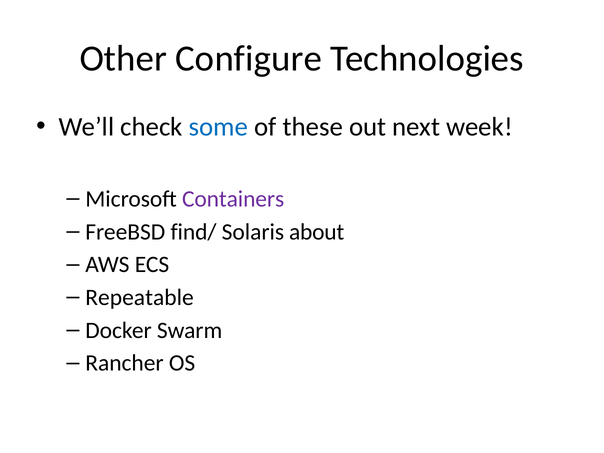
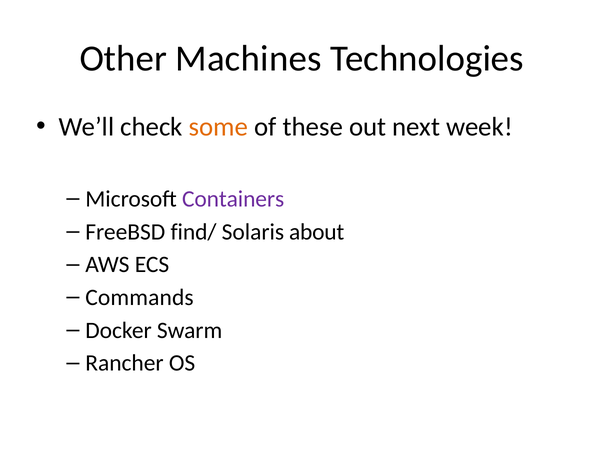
Configure: Configure -> Machines (249, 58)
some colour: blue -> orange (218, 127)
Repeatable: Repeatable -> Commands (139, 298)
